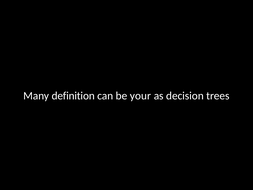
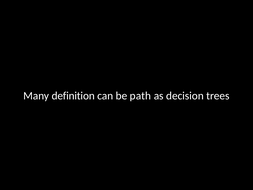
your: your -> path (140, 96)
